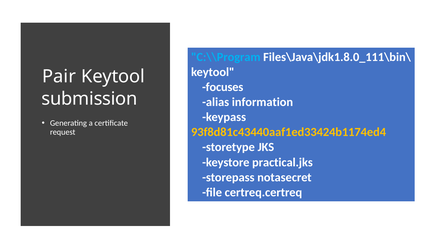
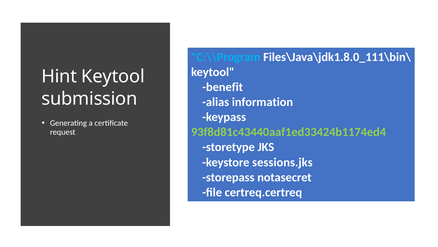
Pair: Pair -> Hint (59, 76)
focuses: focuses -> benefit (223, 87)
93f8d81c43440aaf1ed33424b1174ed4 colour: yellow -> light green (289, 132)
practical.jks: practical.jks -> sessions.jks (282, 162)
